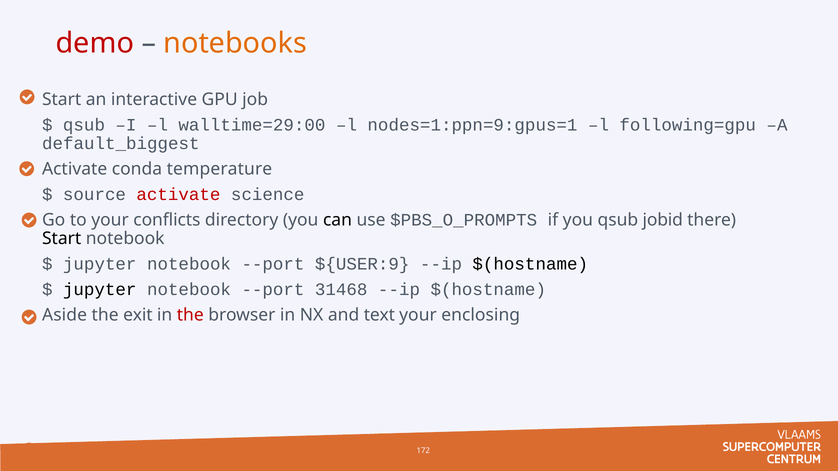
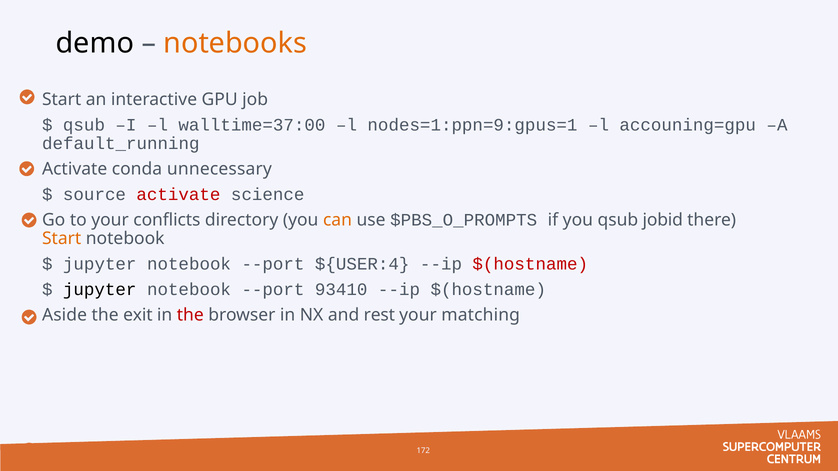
demo colour: red -> black (95, 43)
walltime=29:00: walltime=29:00 -> walltime=37:00 (252, 125)
following=gpu: following=gpu -> accouning=gpu (688, 125)
default_biggest: default_biggest -> default_running (121, 144)
temperature: temperature -> unnecessary (219, 169)
can colour: black -> orange (337, 220)
Start colour: black -> orange (62, 239)
${USER:9: ${USER:9 -> ${USER:4 (362, 264)
$(hostname colour: black -> red (530, 264)
31468: 31468 -> 93410 (341, 290)
text: text -> rest (379, 315)
enclosing: enclosing -> matching (481, 315)
